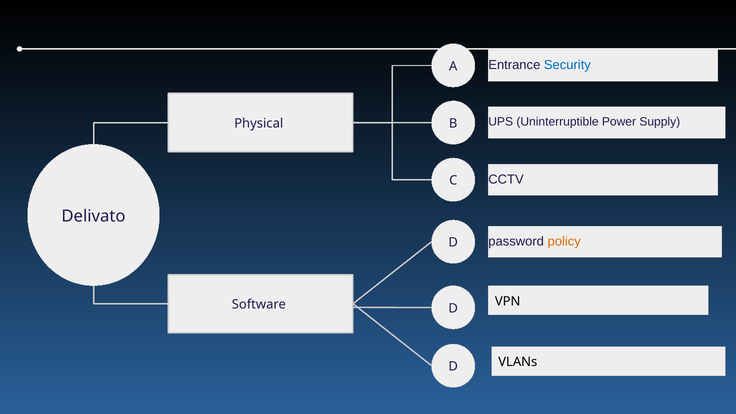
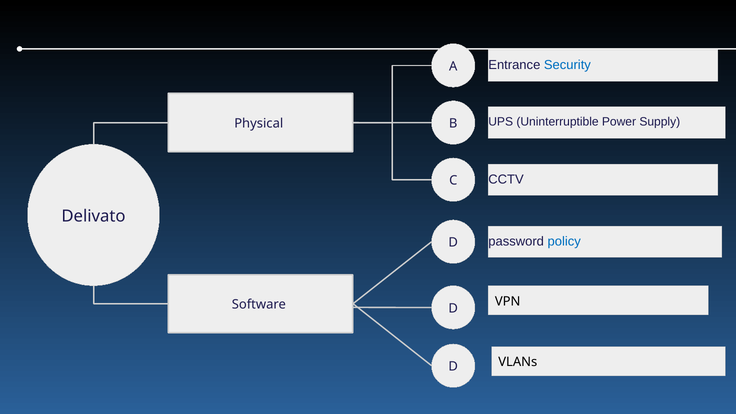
policy colour: orange -> blue (564, 241)
